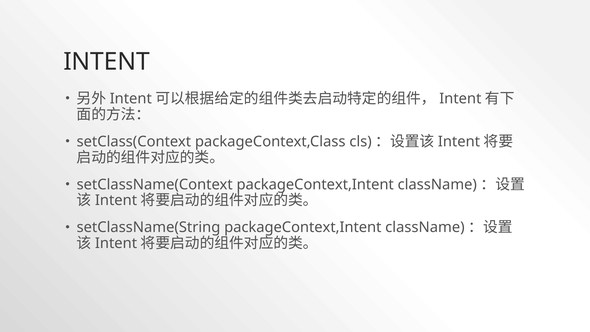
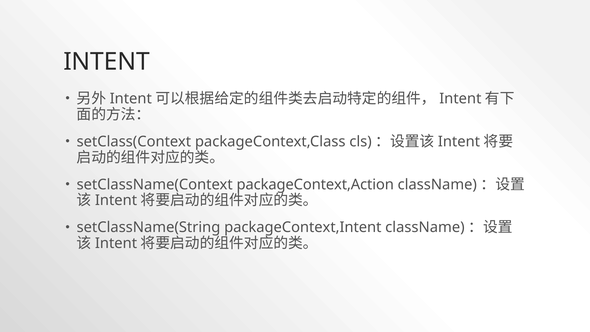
setClassName(Context packageContext,Intent: packageContext,Intent -> packageContext,Action (315, 184)
